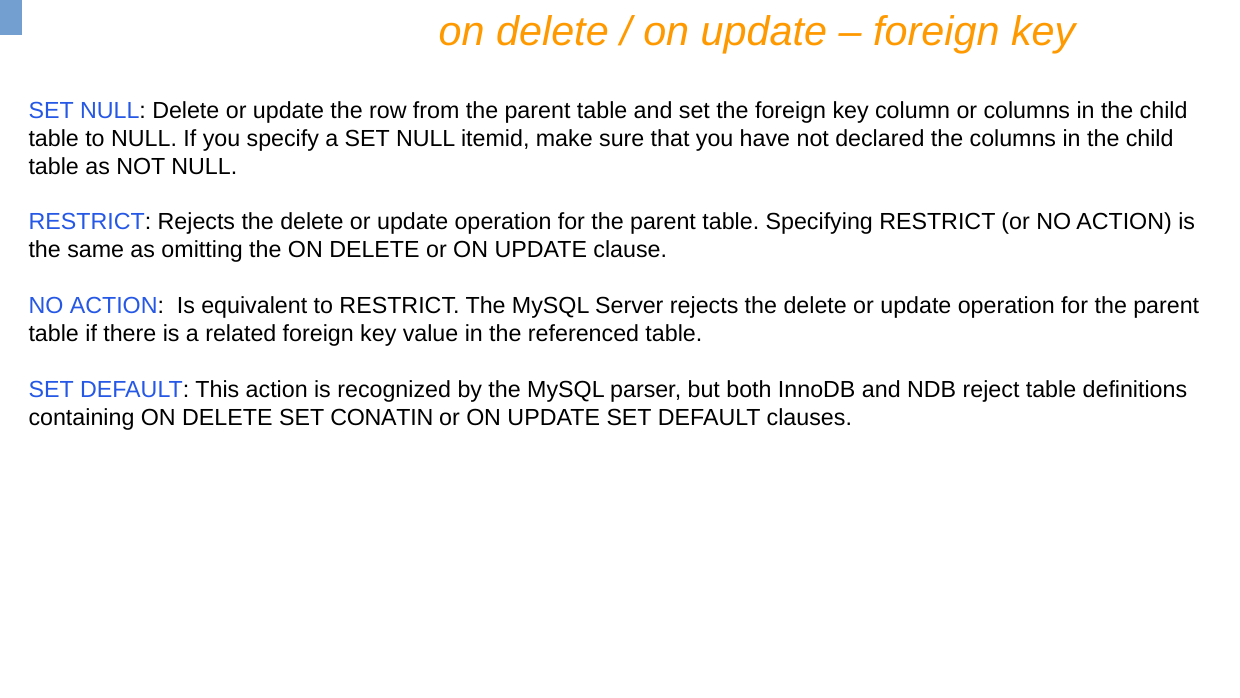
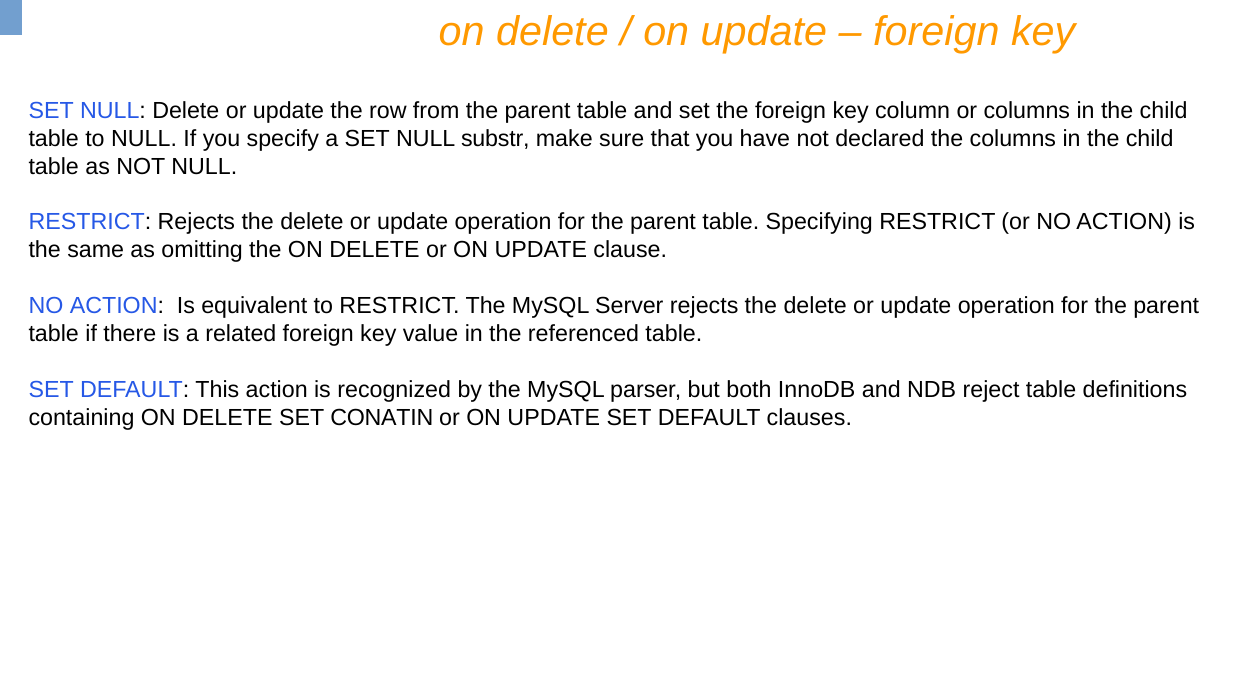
itemid: itemid -> substr (495, 138)
